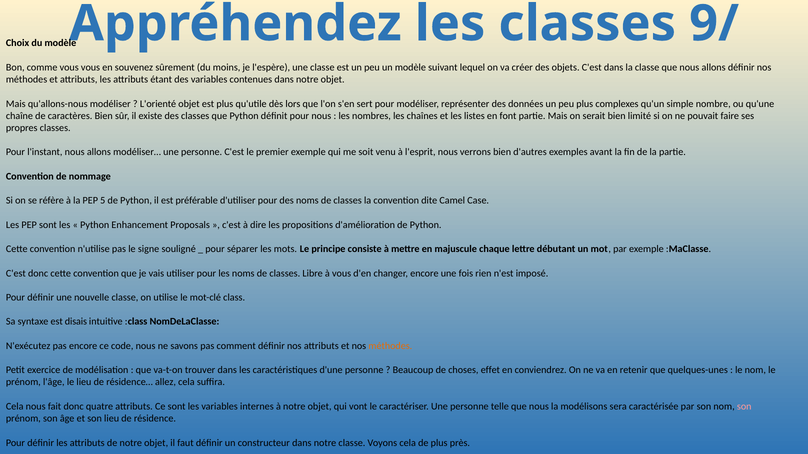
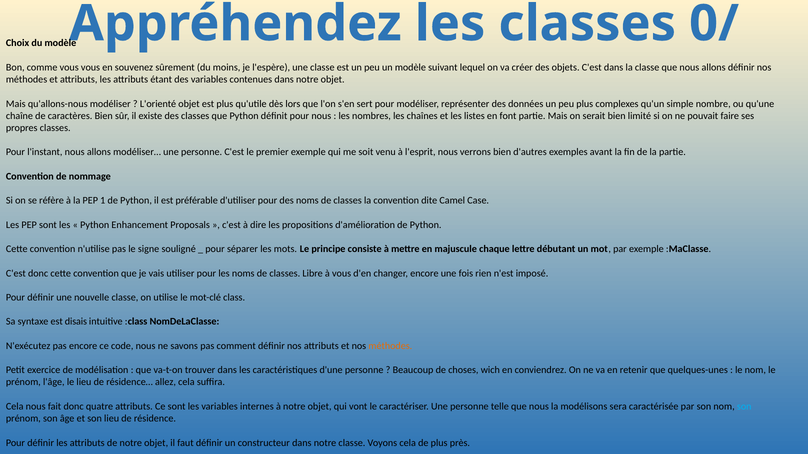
9/: 9/ -> 0/ (714, 24)
5: 5 -> 1 (103, 201)
effet: effet -> wich (490, 370)
son colour: pink -> light blue (744, 407)
